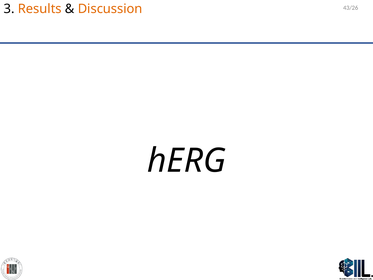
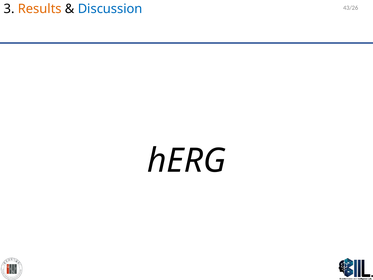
Discussion colour: orange -> blue (110, 9)
